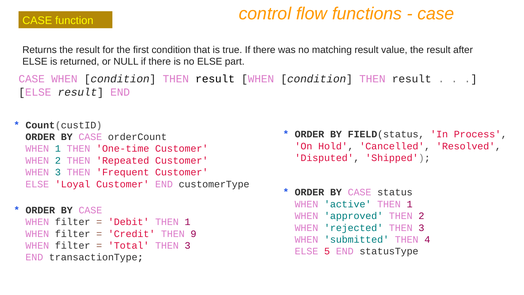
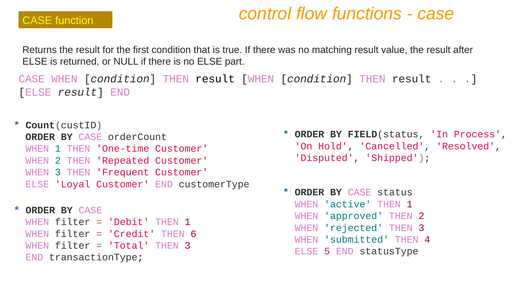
9: 9 -> 6 (193, 234)
